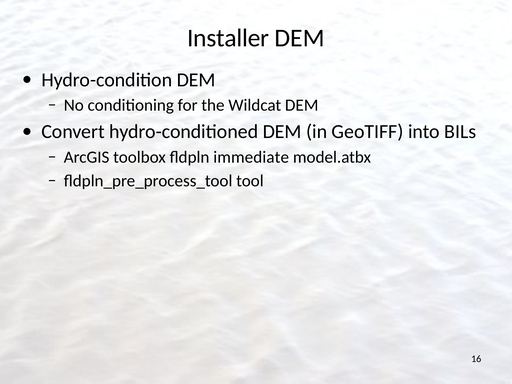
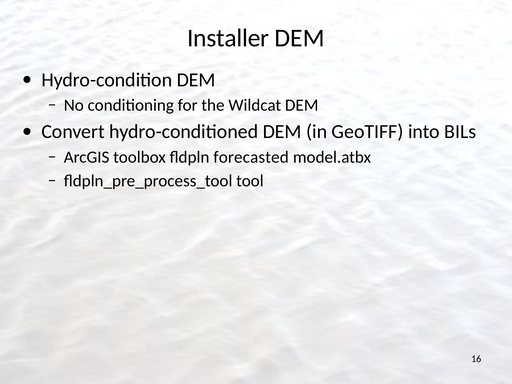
immediate: immediate -> forecasted (251, 157)
